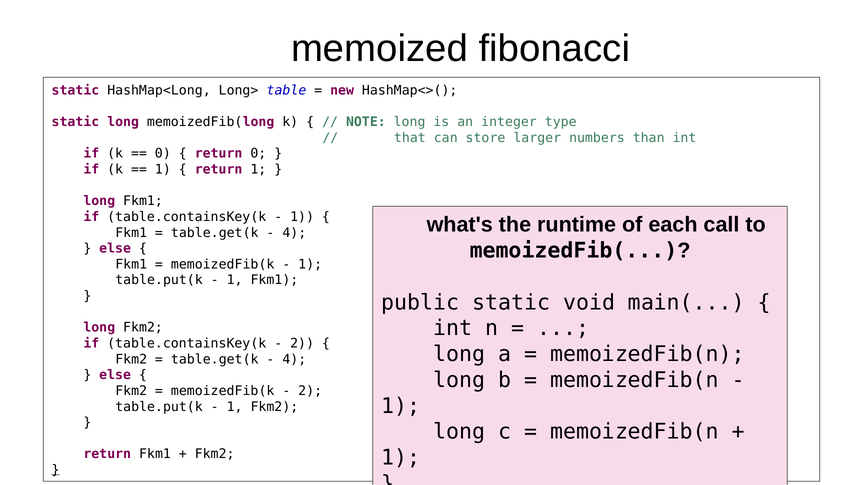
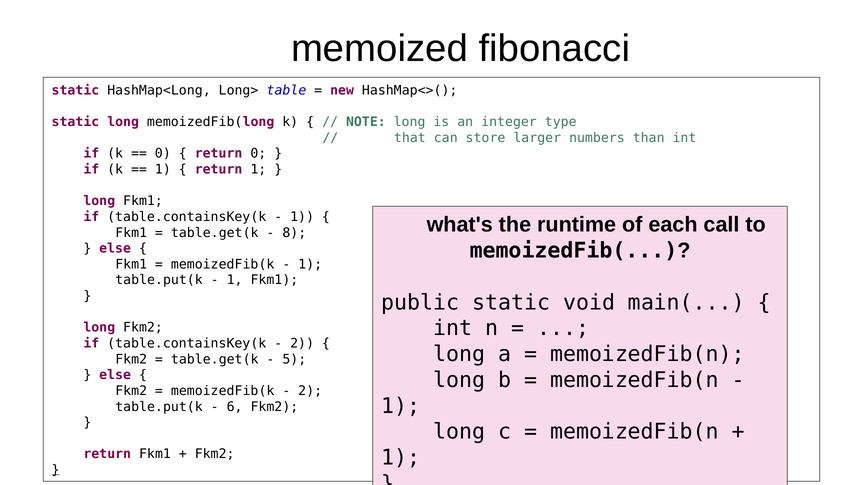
4: 4 -> 8 (294, 233)
4: 4 -> 5 (294, 360)
1: 1 -> 6 (235, 407)
